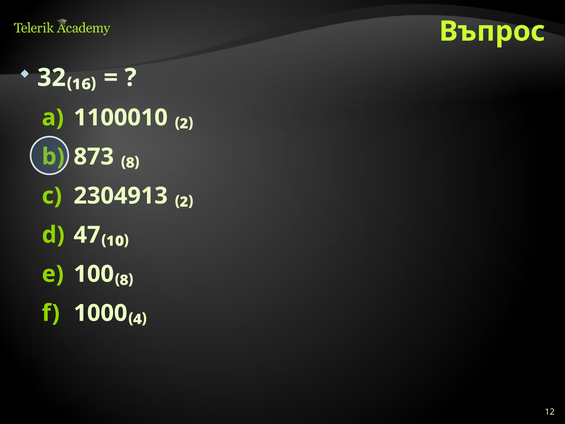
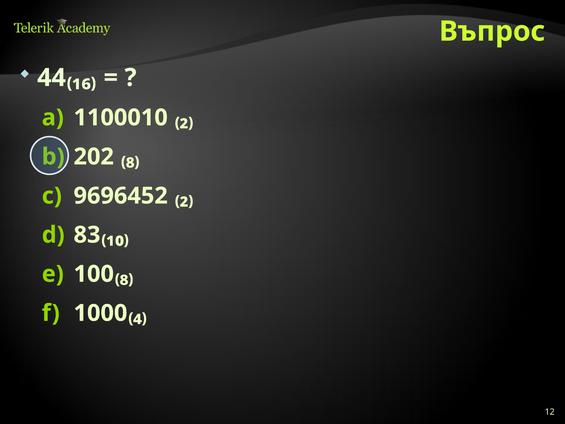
32₍₁₆₎: 32₍₁₆₎ -> 44₍₁₆₎ (67, 78)
873: 873 -> 202 (94, 157)
2304913: 2304913 -> 9696452 (121, 196)
47₍₁₀₎: 47₍₁₀₎ -> 83₍₁₀₎ (102, 235)
